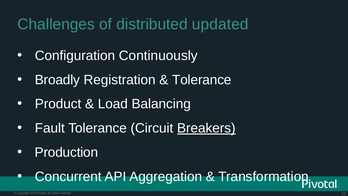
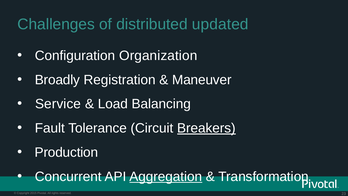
Continuously: Continuously -> Organization (158, 56)
Tolerance: Tolerance -> Maneuver (202, 80)
Product: Product -> Service (58, 104)
Aggregation underline: none -> present (166, 176)
